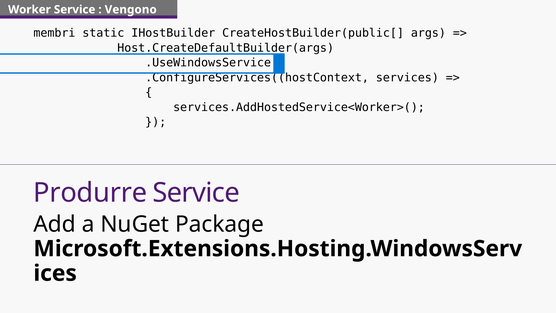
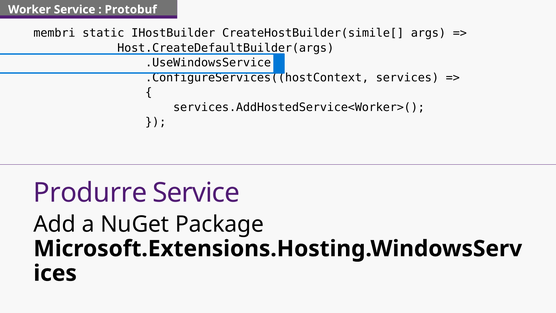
Vengono: Vengono -> Protobuf (131, 10)
CreateHostBuilder(public[: CreateHostBuilder(public[ -> CreateHostBuilder(simile[ (313, 33)
